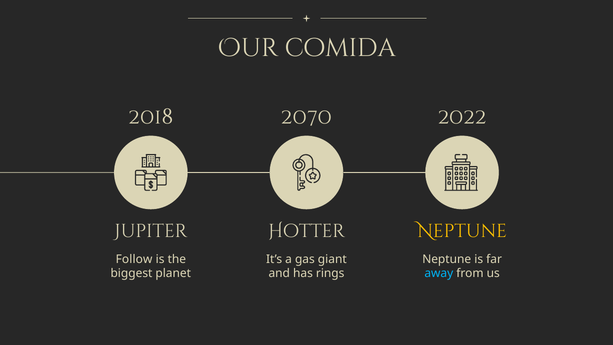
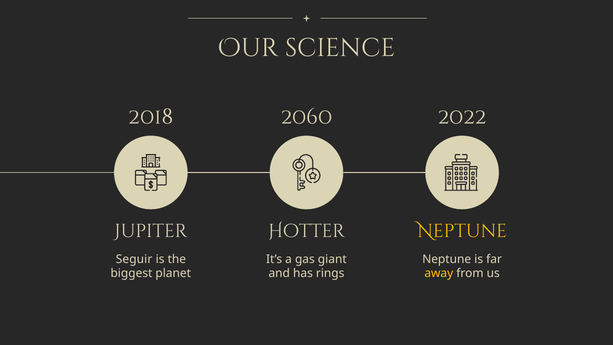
comida: comida -> science (340, 48)
2070: 2070 -> 2060 (307, 117)
Follow: Follow -> Seguir (134, 259)
away colour: light blue -> yellow (439, 273)
